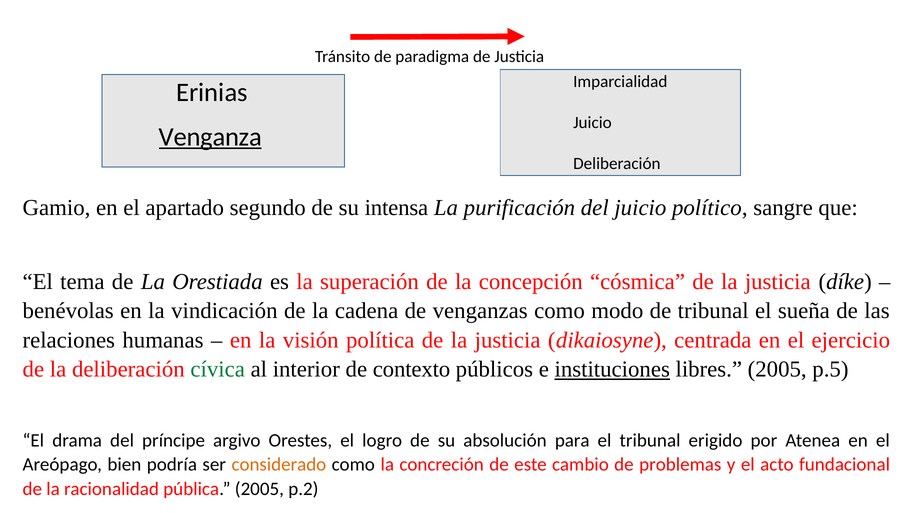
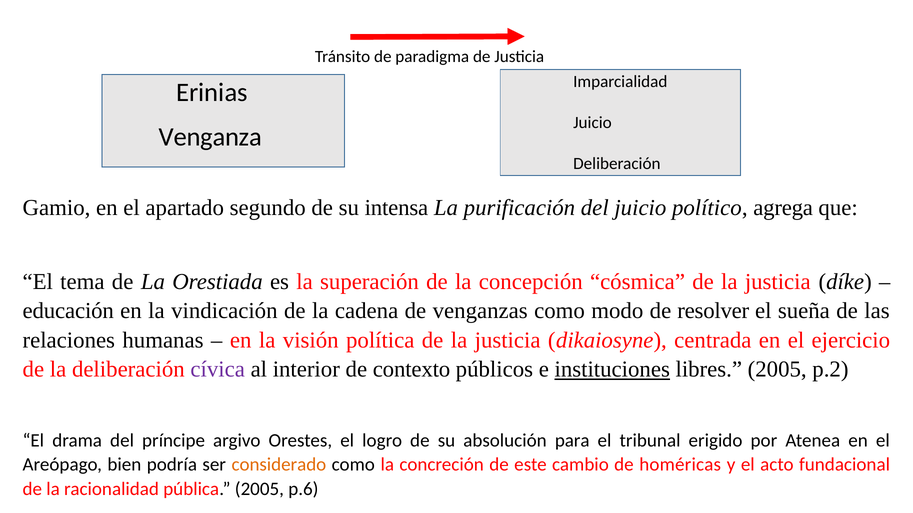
Venganza underline: present -> none (210, 137)
sangre: sangre -> agrega (783, 208)
benévolas: benévolas -> educación (68, 311)
de tribunal: tribunal -> resolver (713, 311)
cívica colour: green -> purple (218, 370)
p.5: p.5 -> p.2 (830, 370)
problemas: problemas -> homéricas (680, 465)
p.2: p.2 -> p.6 (303, 490)
